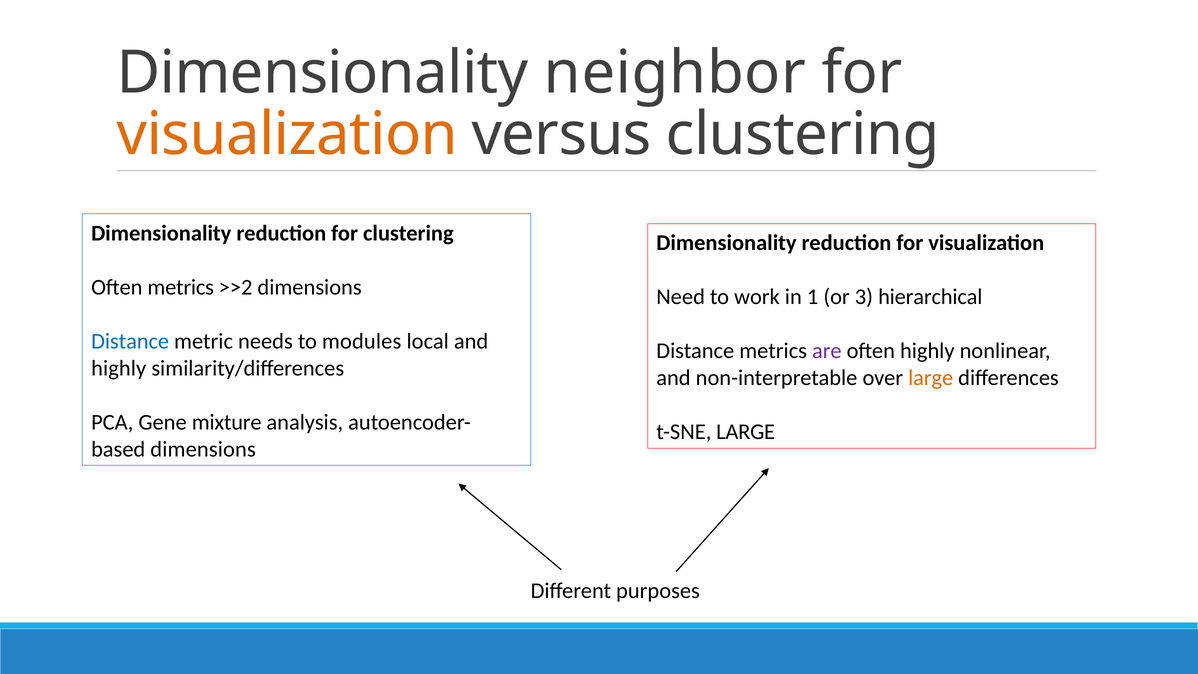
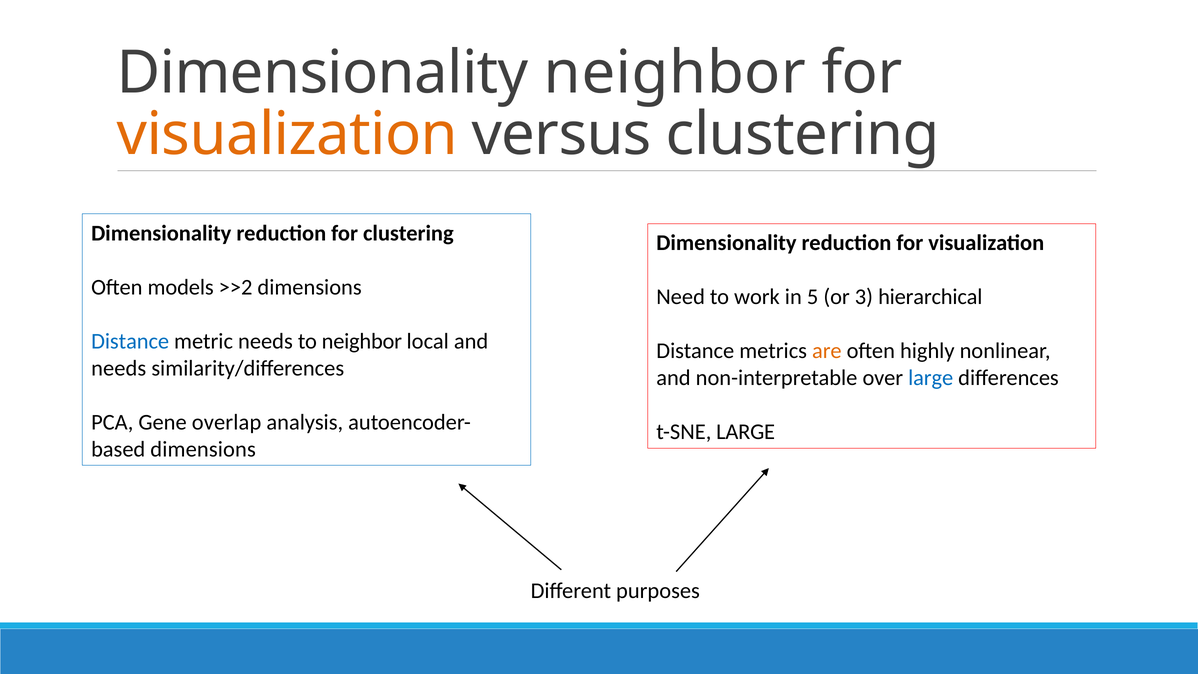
Often metrics: metrics -> models (181, 287)
1: 1 -> 5 (813, 297)
to modules: modules -> neighbor (362, 341)
are colour: purple -> orange (827, 351)
highly: highly -> needs (119, 368)
large colour: orange -> blue (931, 378)
mixture: mixture -> overlap (227, 422)
